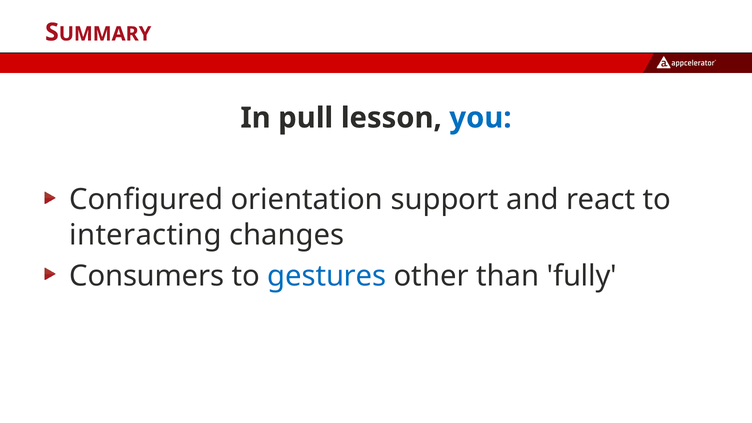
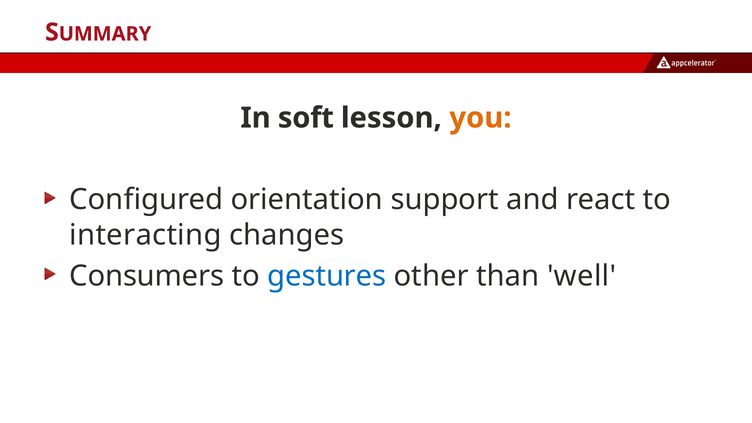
pull: pull -> soft (306, 118)
you colour: blue -> orange (480, 118)
fully: fully -> well (582, 276)
